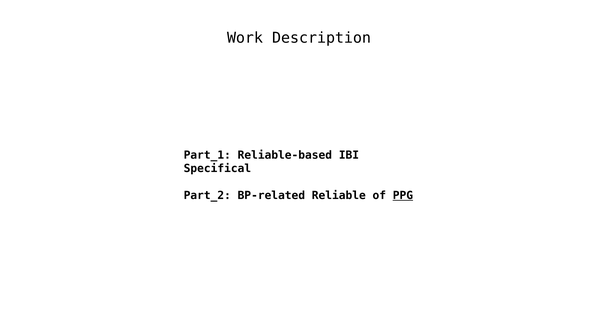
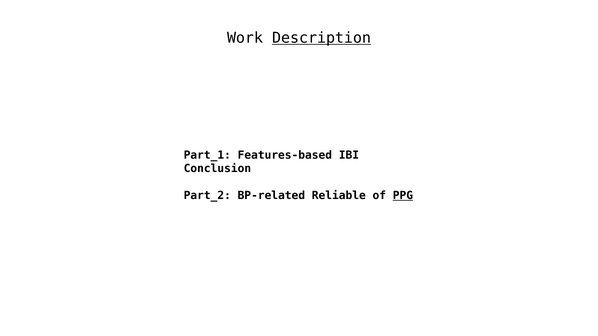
Description underline: none -> present (322, 38)
Reliable-based: Reliable-based -> Features-based (285, 155)
Specifical: Specifical -> Conclusion (217, 169)
